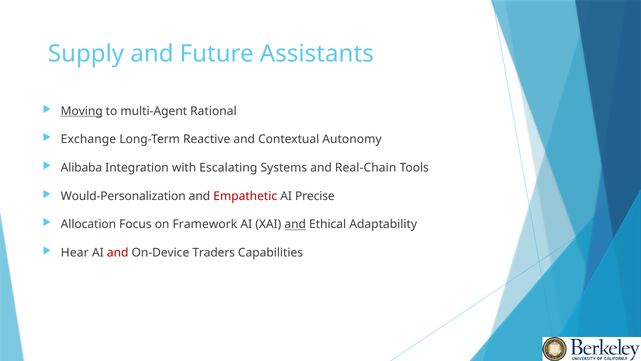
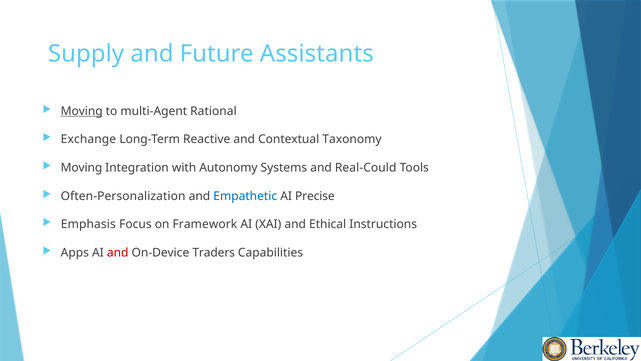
Autonomy: Autonomy -> Taxonomy (352, 139)
Alibaba: Alibaba -> Moving (81, 168)
Escalating: Escalating -> Autonomy (228, 168)
Real-Chain: Real-Chain -> Real-Could (366, 168)
Would-Personalization: Would-Personalization -> Often-Personalization (123, 196)
Empathetic colour: red -> blue (245, 196)
Allocation: Allocation -> Emphasis (88, 224)
and underline: present -> none (295, 224)
Adaptability: Adaptability -> Instructions (383, 224)
Hear: Hear -> Apps (75, 253)
